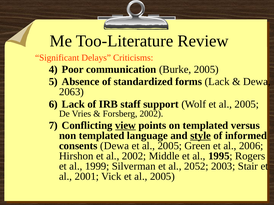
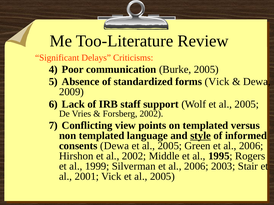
forms Lack: Lack -> Vick (217, 82)
2063: 2063 -> 2009 (72, 92)
view underline: present -> none (125, 126)
Silverman et al 2052: 2052 -> 2006 (196, 167)
